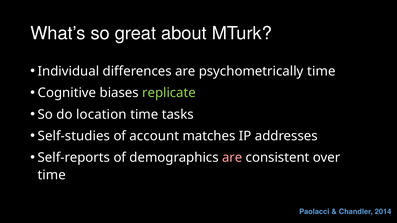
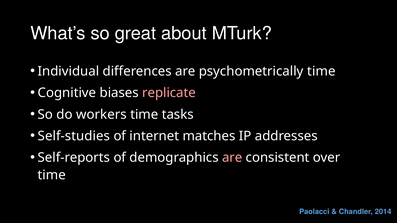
replicate colour: light green -> pink (169, 93)
location: location -> workers (101, 115)
account: account -> internet (154, 136)
